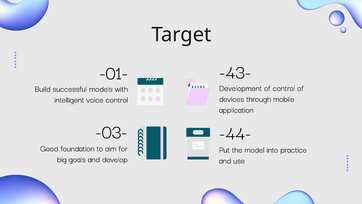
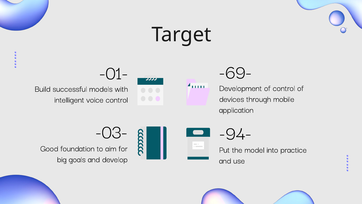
-43-: -43- -> -69- (235, 72)
-44-: -44- -> -94- (235, 133)
